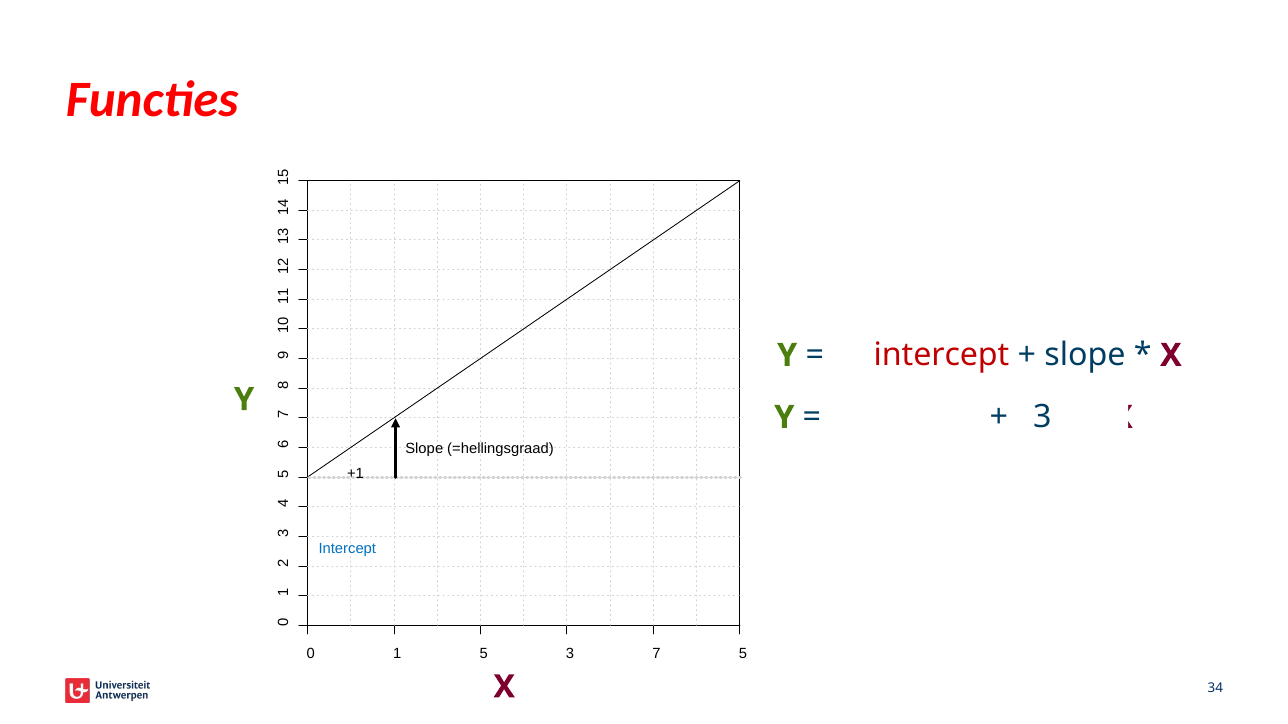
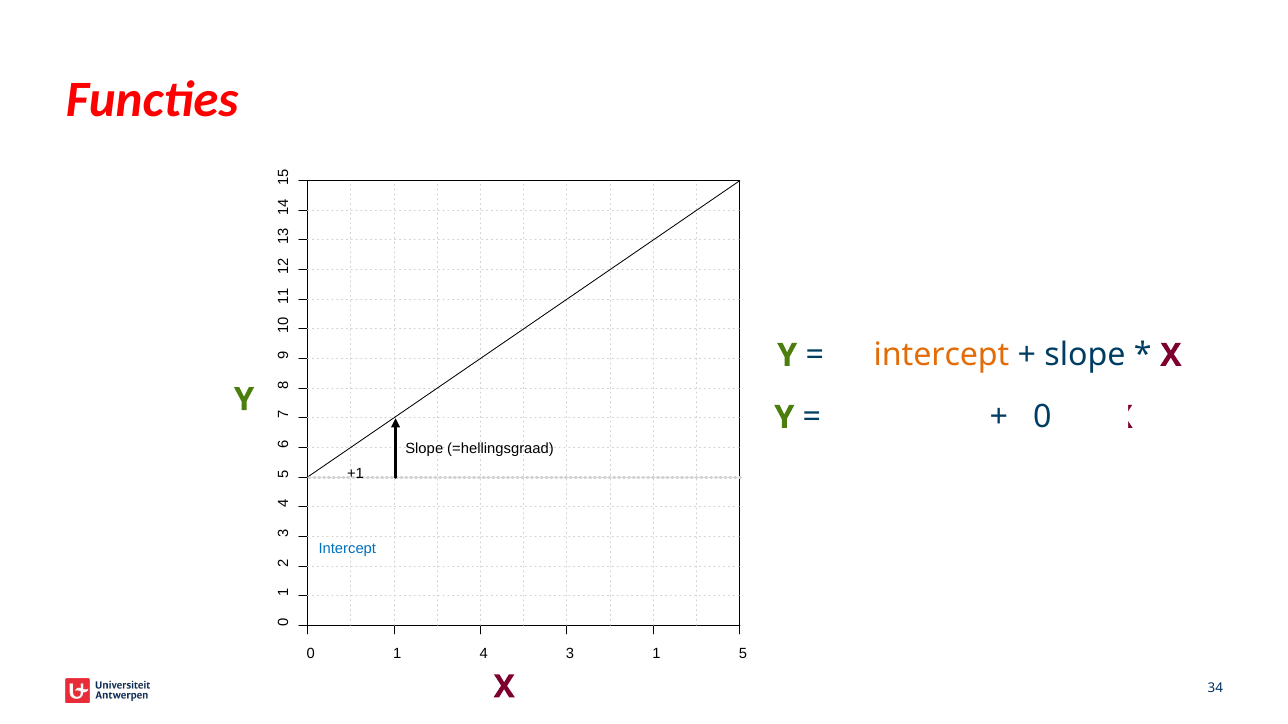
intercept colour: red -> orange (942, 355)
3: 3 -> 0 (1042, 418)
0 1 5: 5 -> 4 (484, 654)
7: 7 -> 1 (656, 654)
